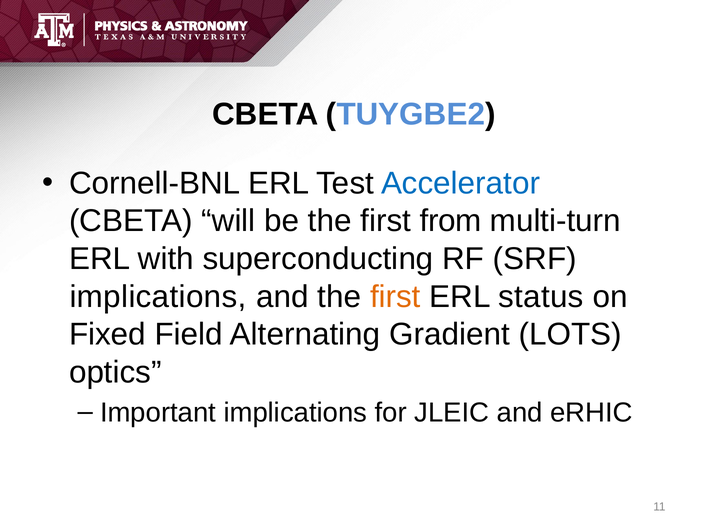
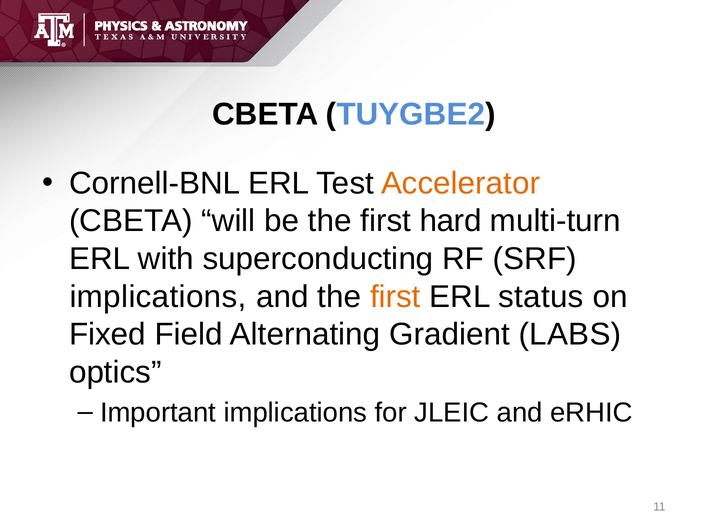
Accelerator colour: blue -> orange (461, 183)
from: from -> hard (451, 221)
LOTS: LOTS -> LABS (570, 335)
